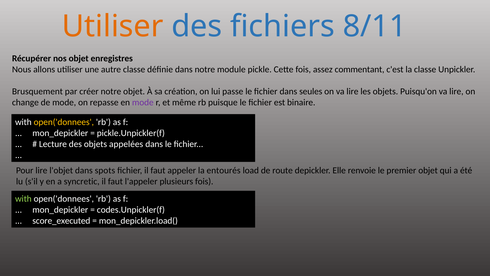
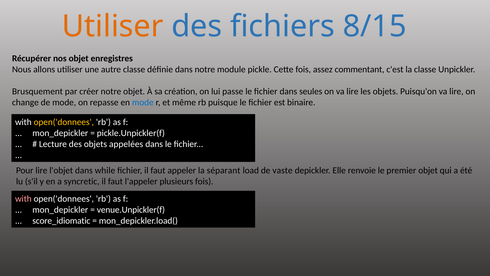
8/11: 8/11 -> 8/15 (375, 26)
mode colour: purple -> blue (143, 102)
spots: spots -> while (105, 170)
entourés: entourés -> séparant (224, 170)
route: route -> vaste (283, 170)
with colour: light green -> pink (23, 199)
codes.Unpickler(f: codes.Unpickler(f -> venue.Unpickler(f (131, 210)
score_executed: score_executed -> score_idiomatic (61, 221)
